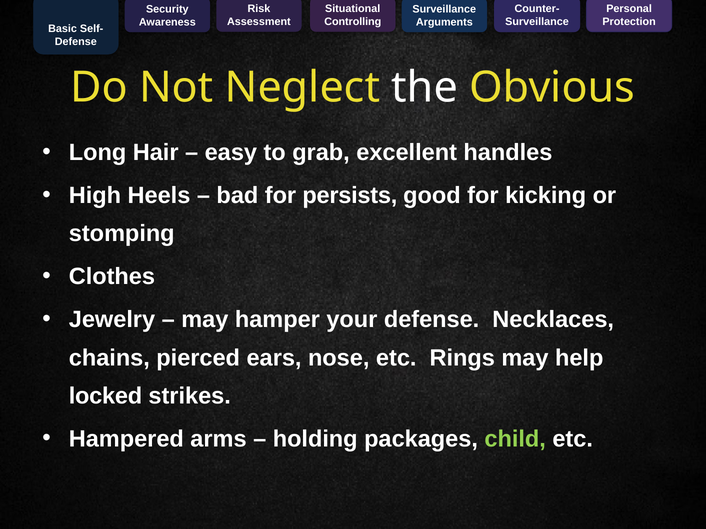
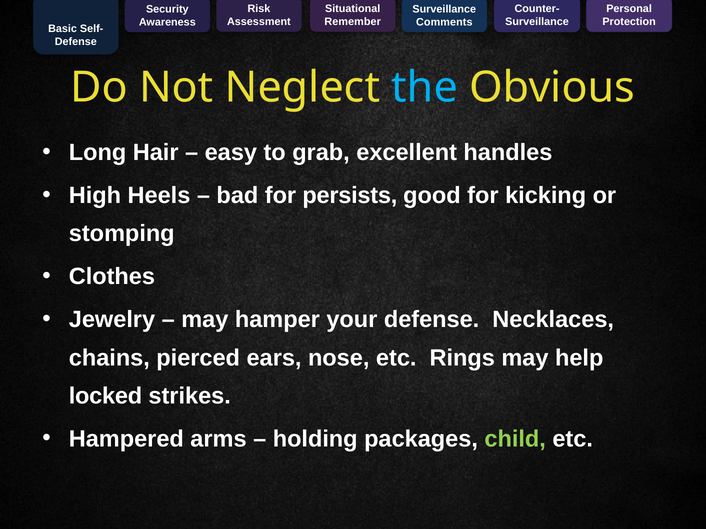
Controlling: Controlling -> Remember (353, 22)
Arguments: Arguments -> Comments (444, 22)
the colour: white -> light blue (425, 87)
